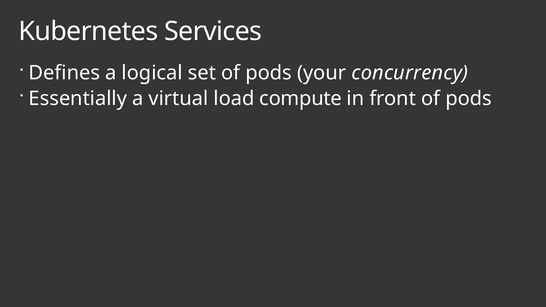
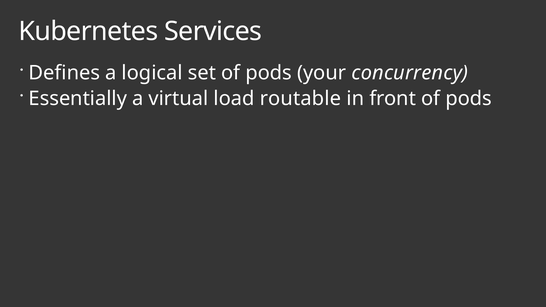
compute: compute -> routable (300, 99)
